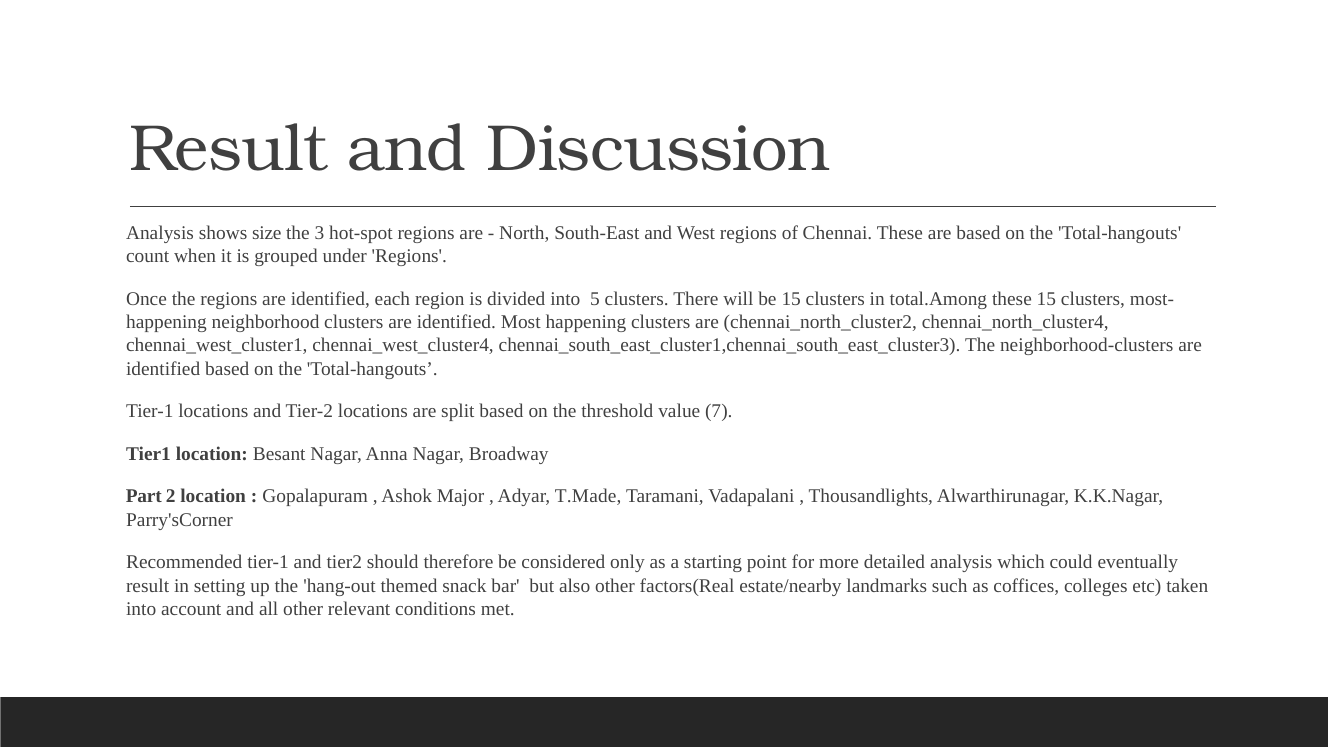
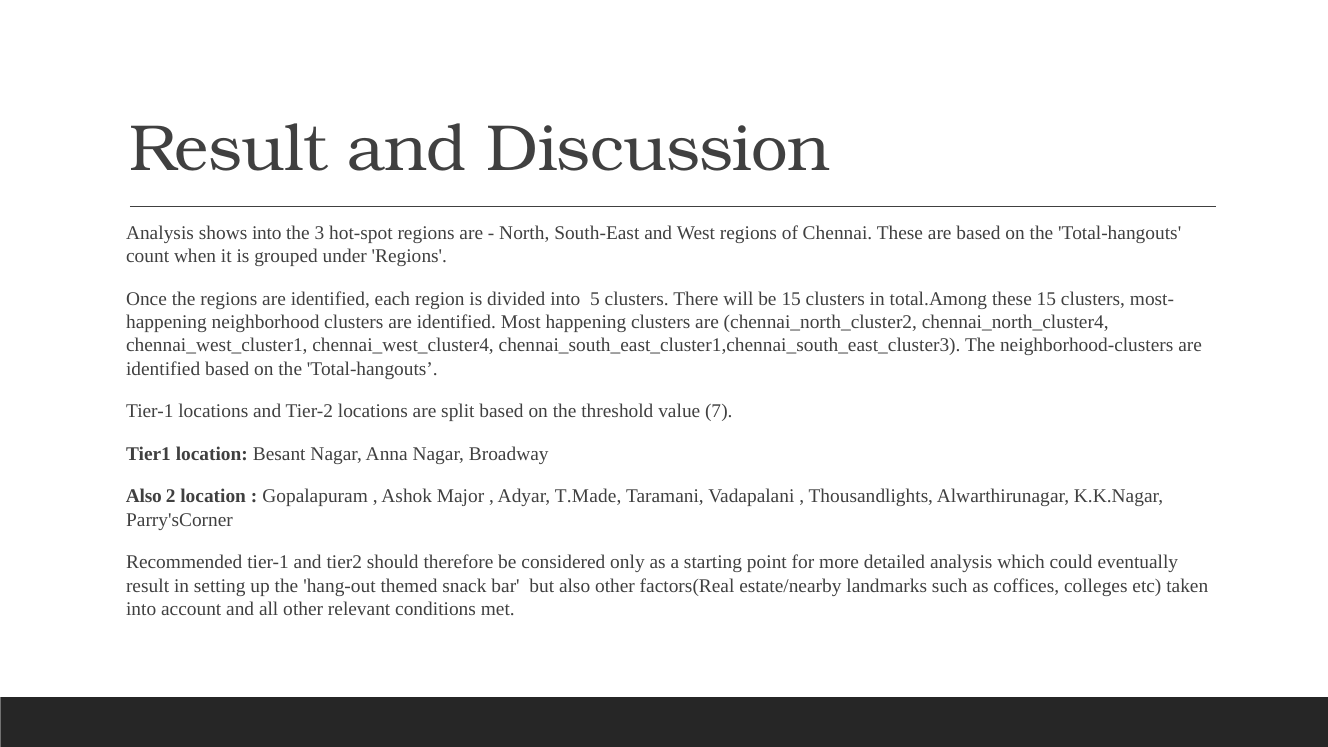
shows size: size -> into (267, 233)
Part: Part -> Also (144, 497)
